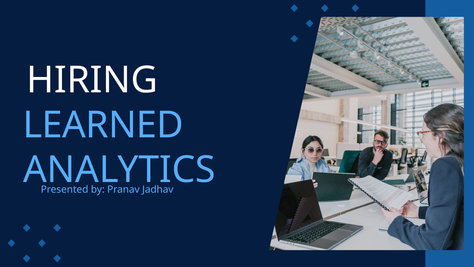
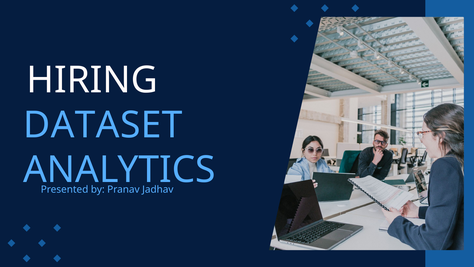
LEARNED: LEARNED -> DATASET (103, 125)
